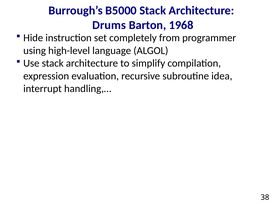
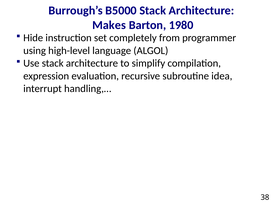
Drums: Drums -> Makes (109, 25)
1968: 1968 -> 1980 (181, 25)
